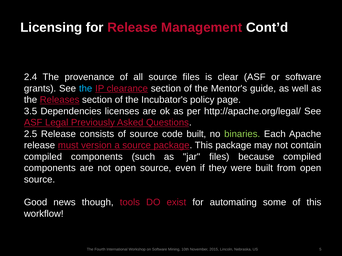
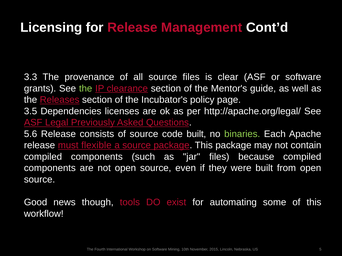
2.4: 2.4 -> 3.3 (31, 77)
the colour: light blue -> light green (86, 89)
2.5: 2.5 -> 5.6 (31, 134)
version: version -> flexible (96, 146)
